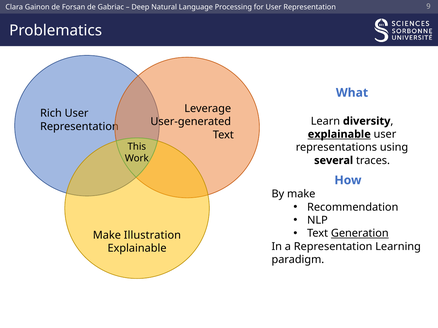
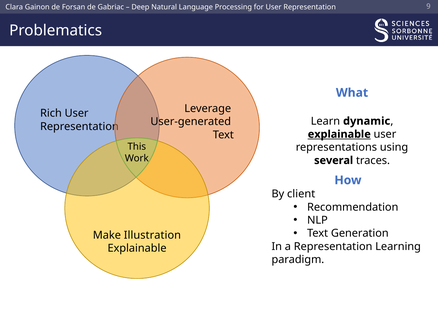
diversity: diversity -> dynamic (367, 121)
By make: make -> client (301, 194)
Generation underline: present -> none (360, 234)
